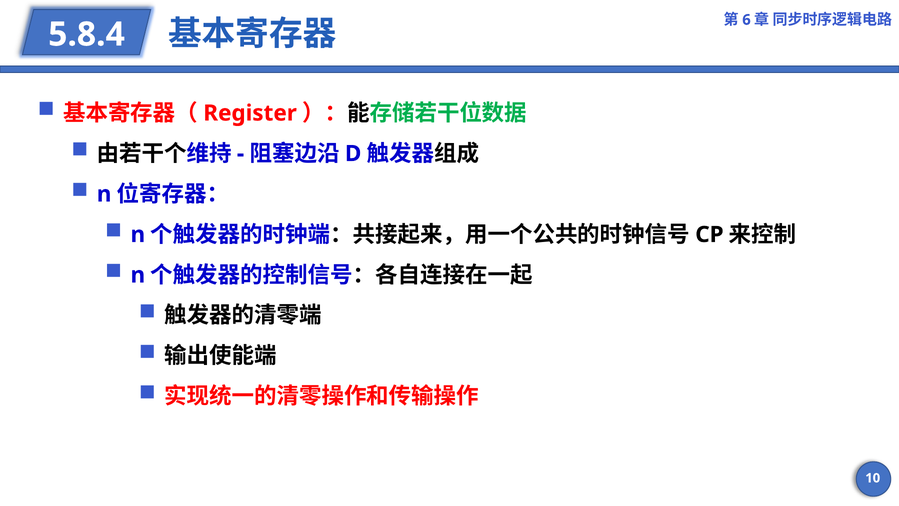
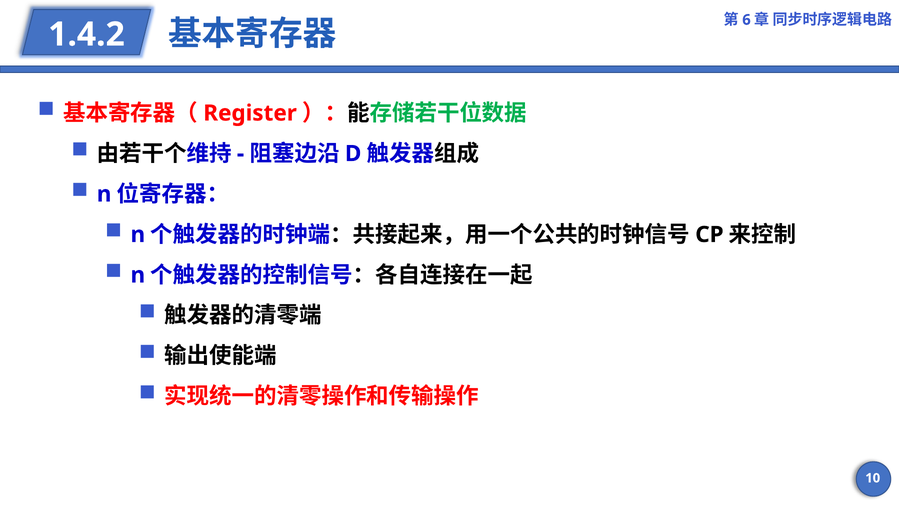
5.8.4: 5.8.4 -> 1.4.2 (86, 34)
